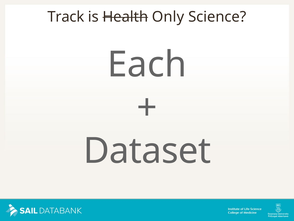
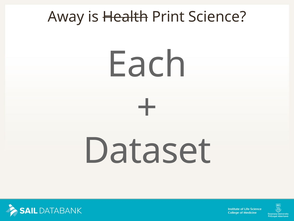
Track: Track -> Away (66, 17)
Only: Only -> Print (168, 17)
